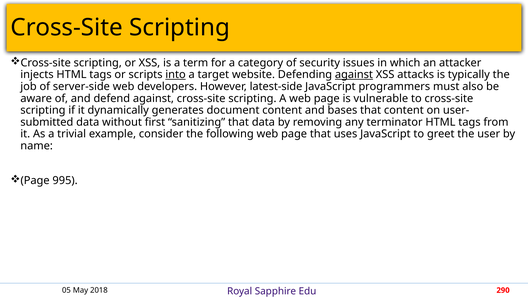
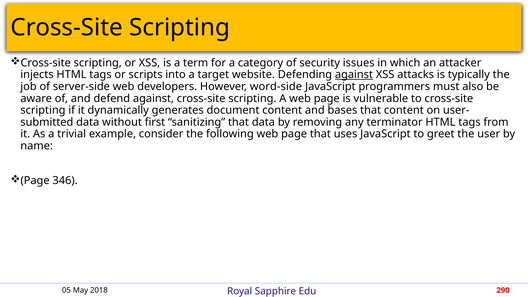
into underline: present -> none (176, 75)
latest-side: latest-side -> word-side (276, 87)
995: 995 -> 346 (65, 181)
